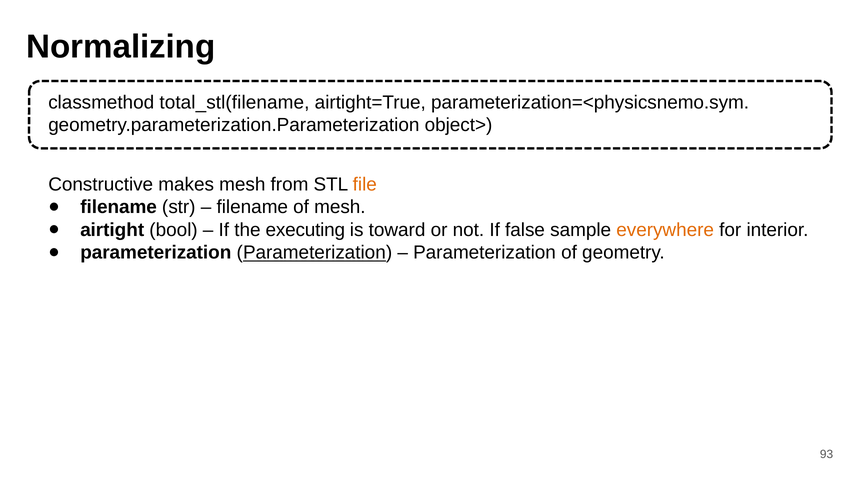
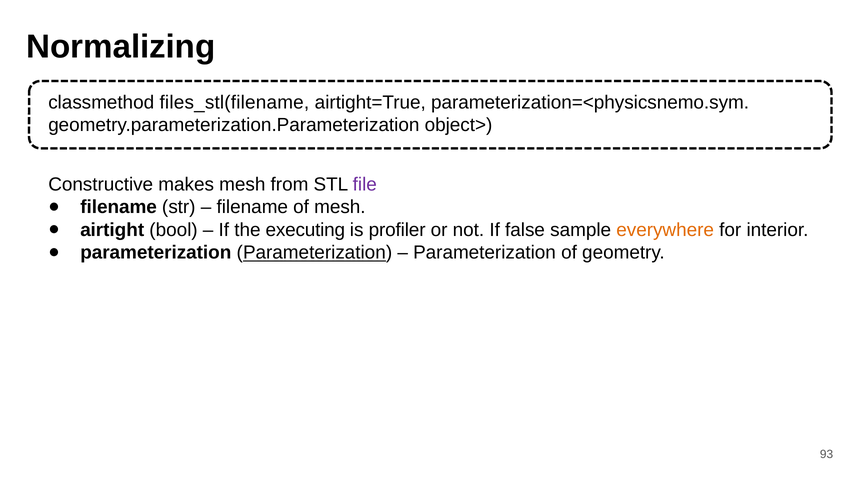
total_stl(filename: total_stl(filename -> files_stl(filename (234, 102)
file colour: orange -> purple (365, 184)
toward: toward -> profiler (397, 230)
